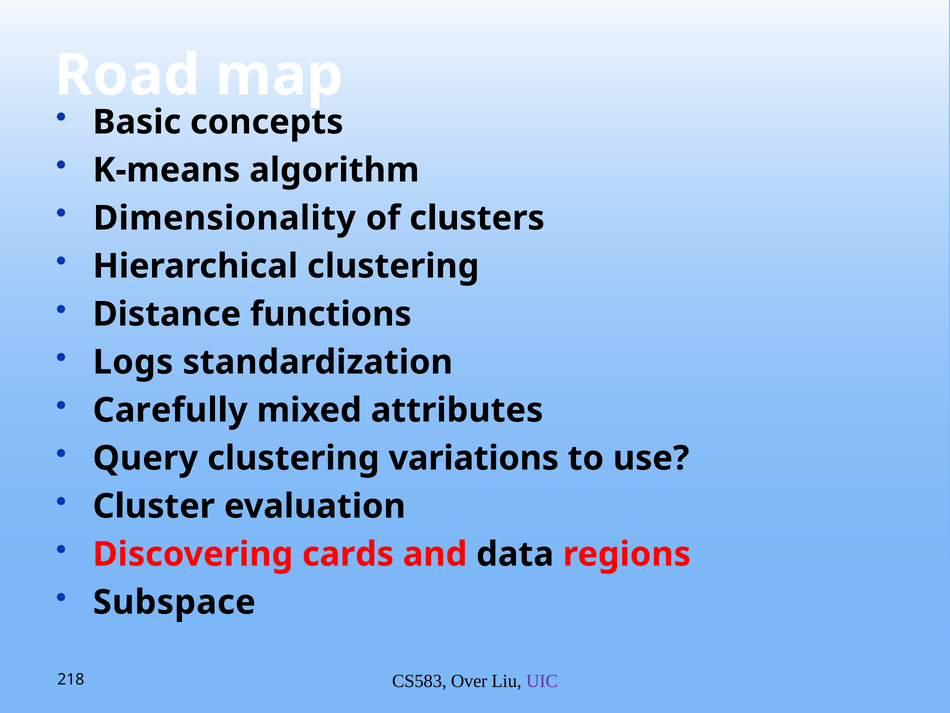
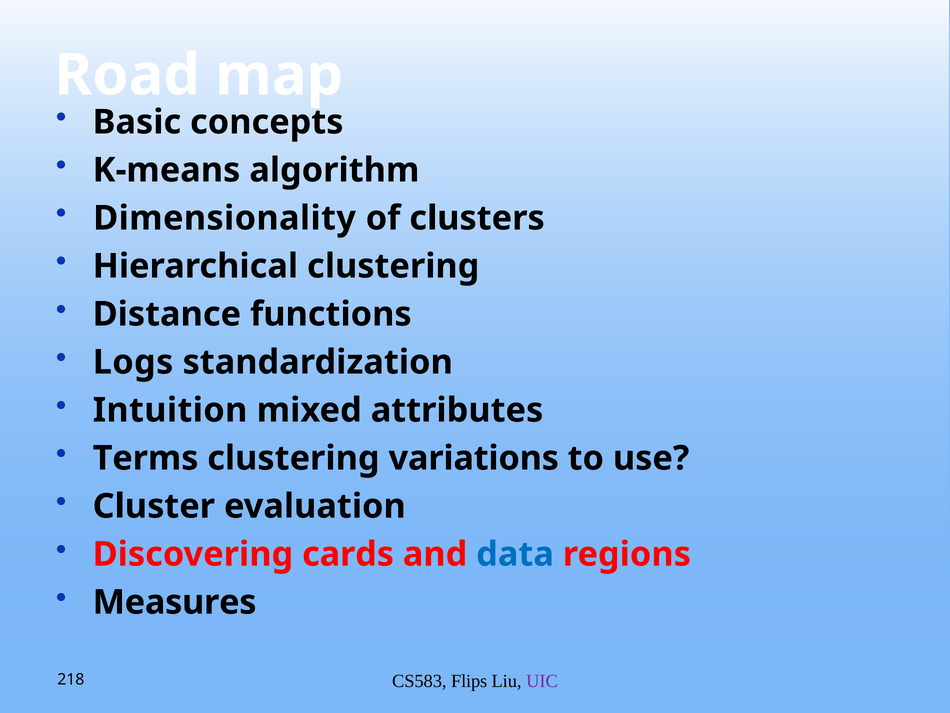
Carefully: Carefully -> Intuition (170, 410)
Query: Query -> Terms (146, 458)
data colour: black -> blue (515, 554)
Subspace: Subspace -> Measures (175, 602)
Over: Over -> Flips (469, 681)
